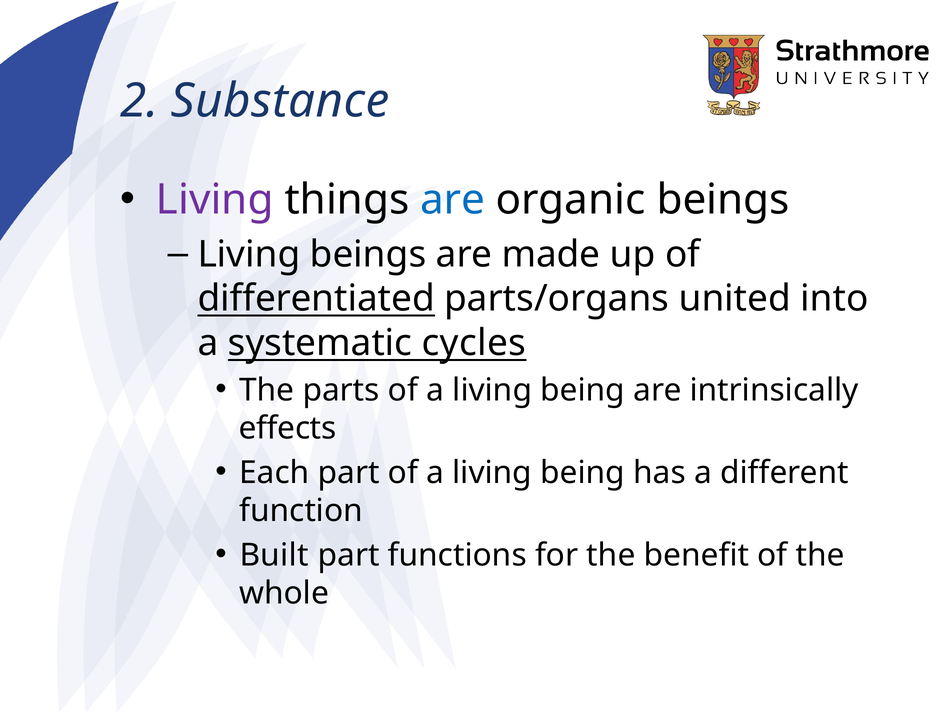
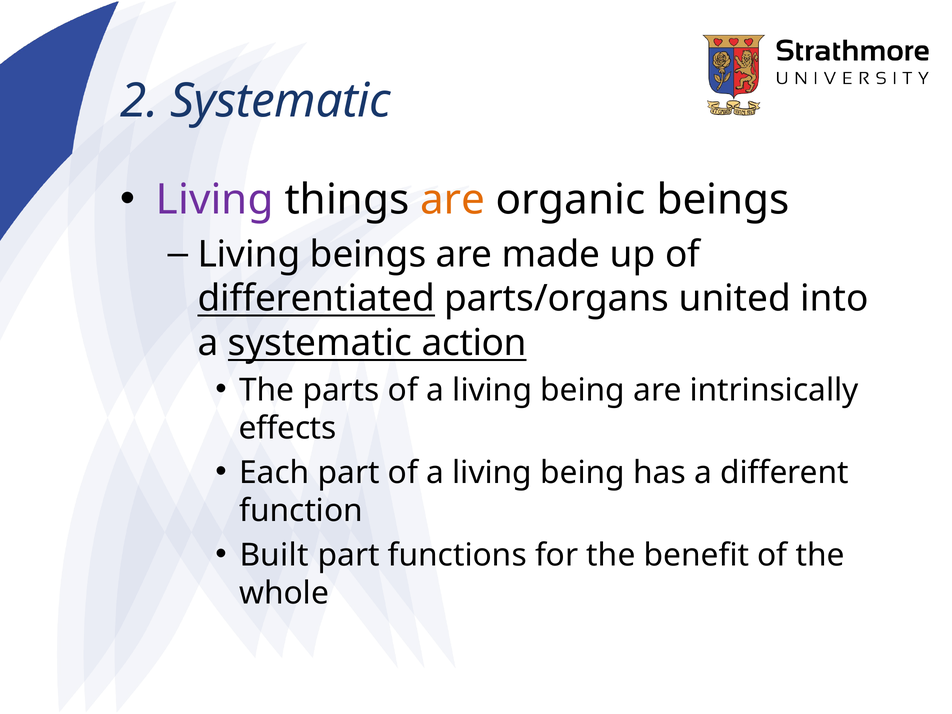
2 Substance: Substance -> Systematic (281, 101)
are colour: blue -> orange (453, 200)
cycles: cycles -> action (474, 343)
